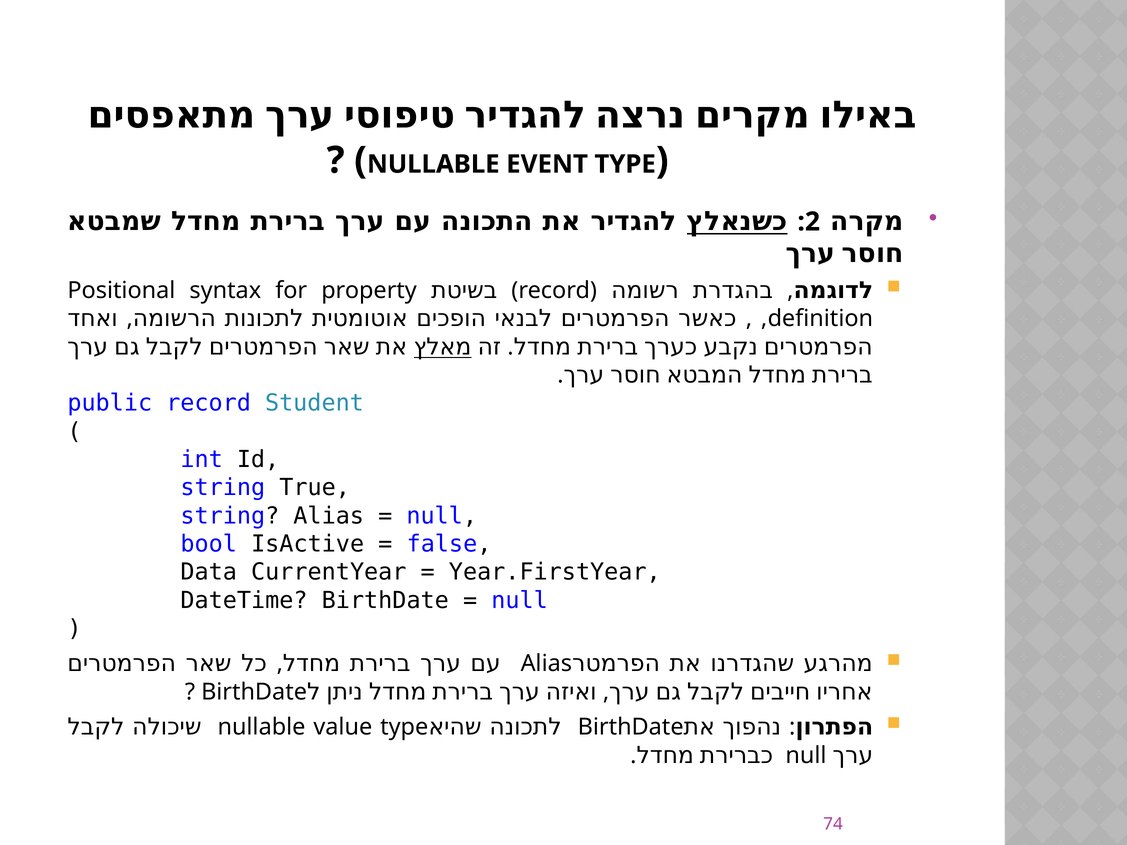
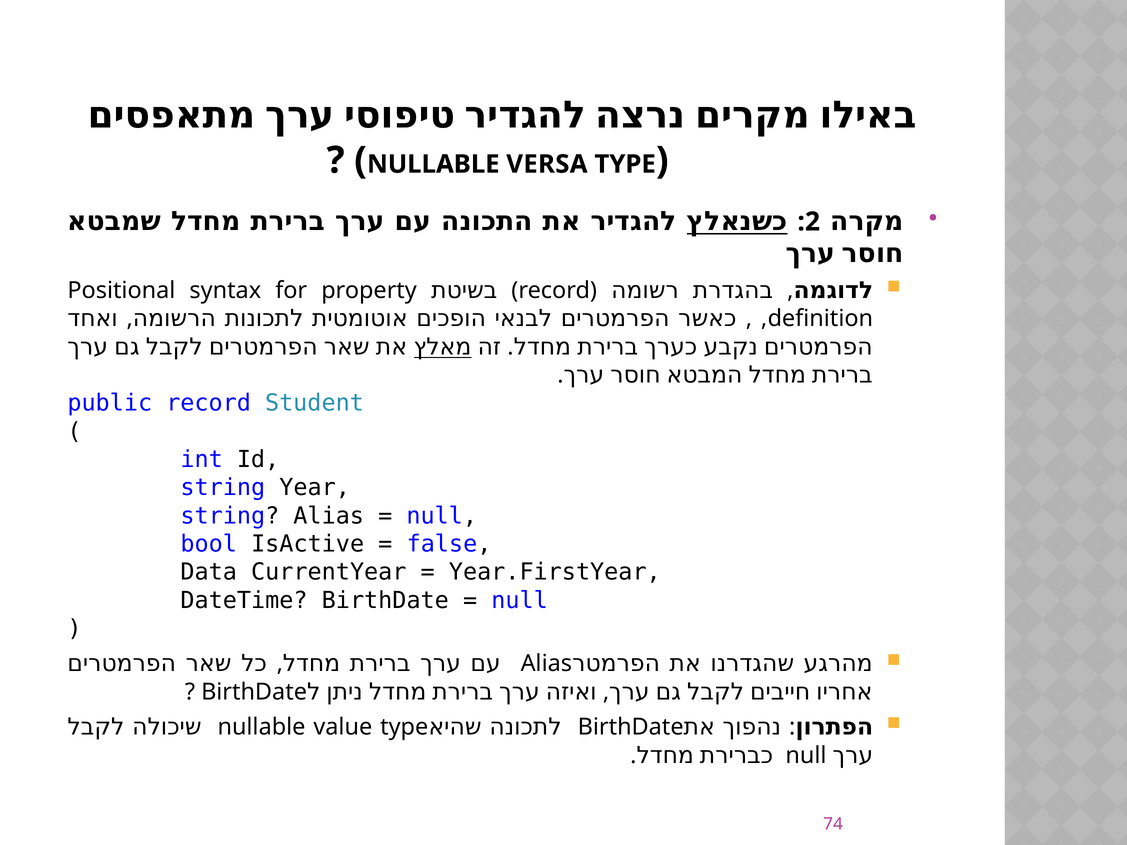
EVENT: EVENT -> VERSA (547, 164)
True: True -> Year (315, 488)
